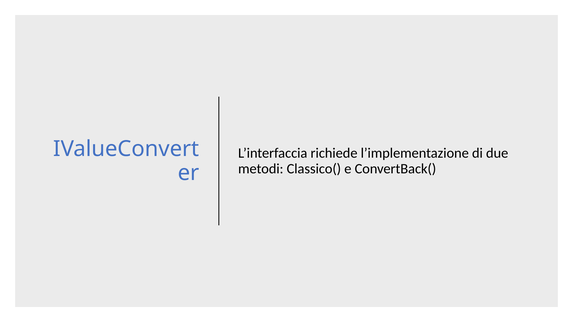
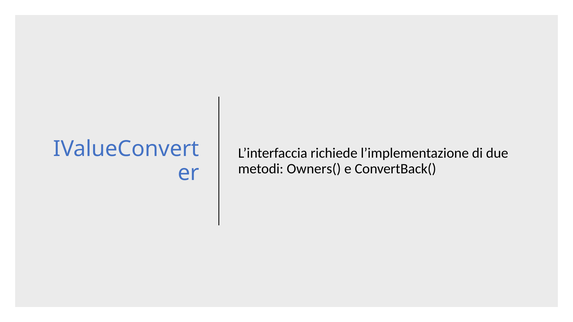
Classico(: Classico( -> Owners( (314, 169)
